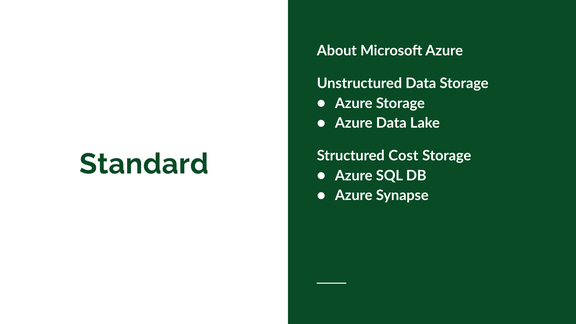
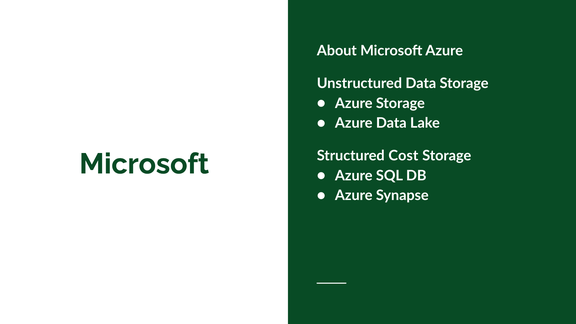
Standard: Standard -> Microsoft (144, 164)
